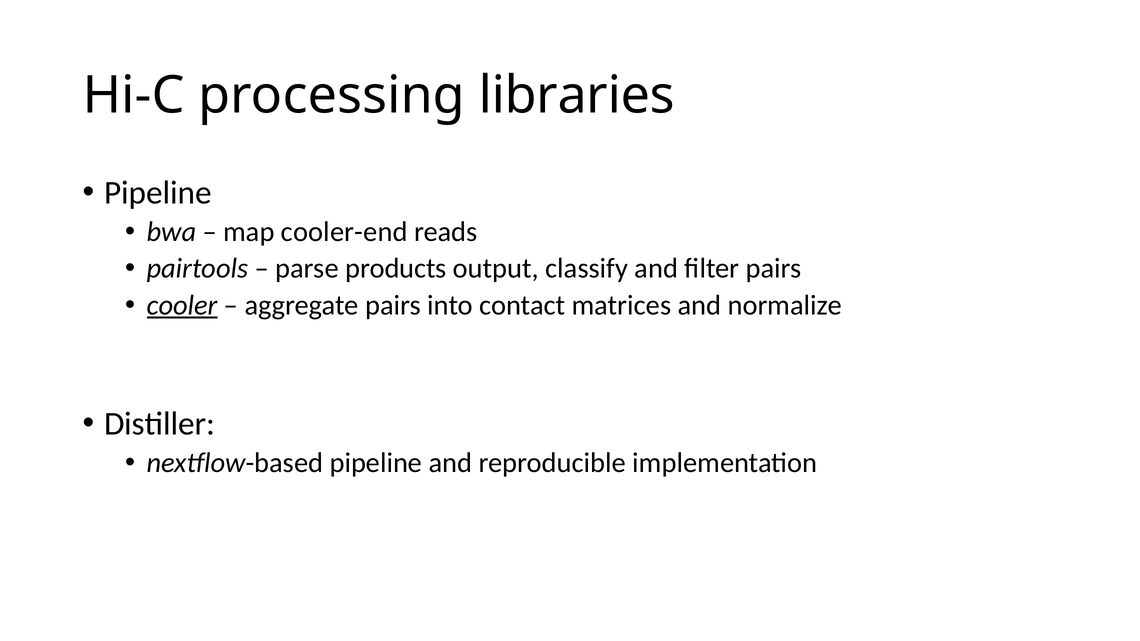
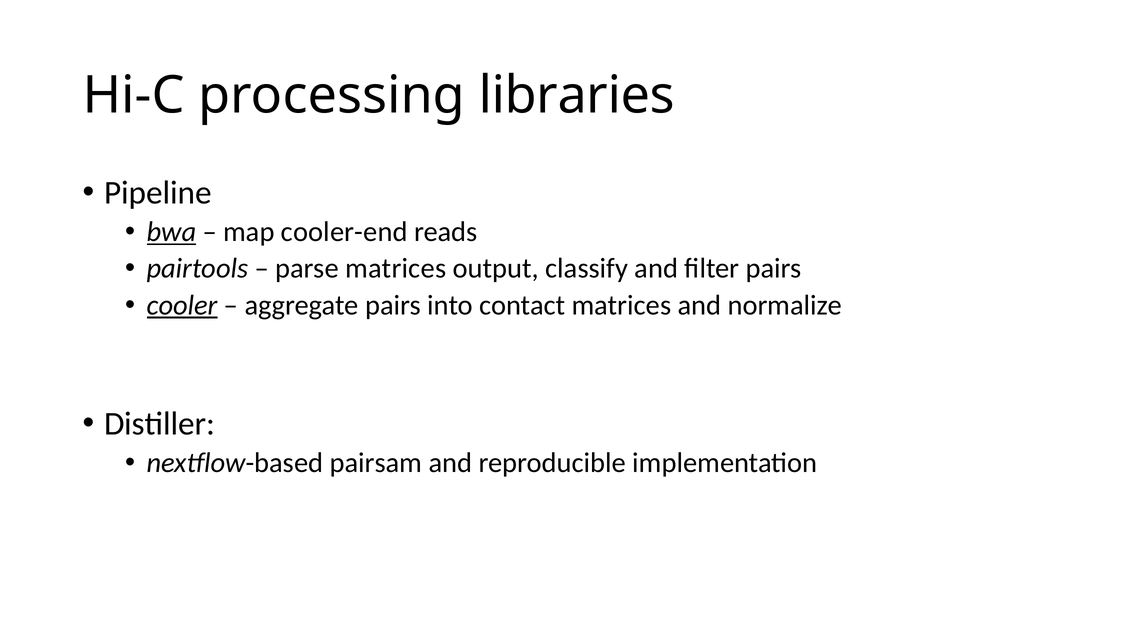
bwa underline: none -> present (172, 232)
parse products: products -> matrices (396, 269)
nextflow-based pipeline: pipeline -> pairsam (376, 463)
